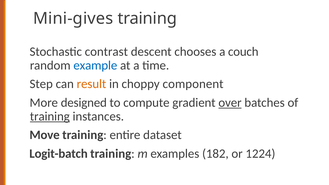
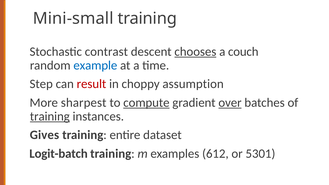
Mini-gives: Mini-gives -> Mini-small (73, 18)
chooses underline: none -> present (195, 52)
result colour: orange -> red (91, 84)
component: component -> assumption (193, 84)
designed: designed -> sharpest (84, 103)
compute underline: none -> present (146, 103)
Move: Move -> Gives (44, 135)
182: 182 -> 612 (215, 154)
1224: 1224 -> 5301 (260, 154)
